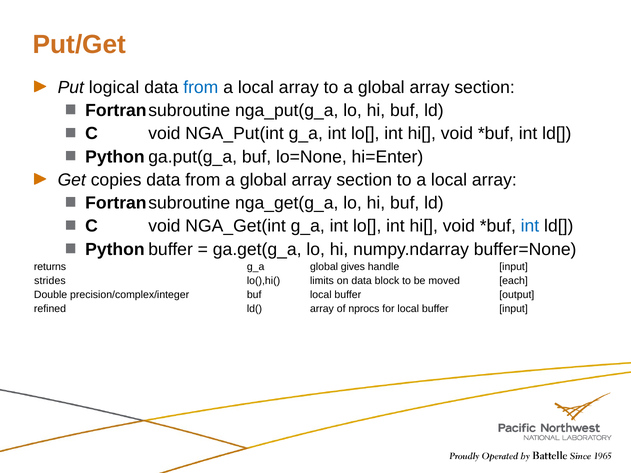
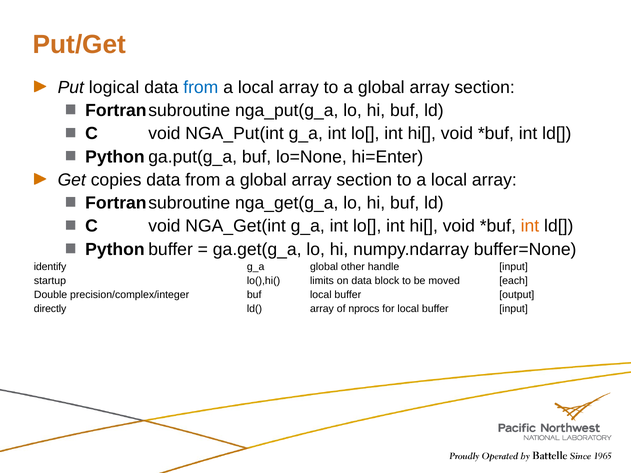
int colour: blue -> orange (530, 226)
returns: returns -> identify (50, 267)
gives: gives -> other (353, 267)
strides: strides -> startup (50, 281)
refined: refined -> directly (50, 309)
